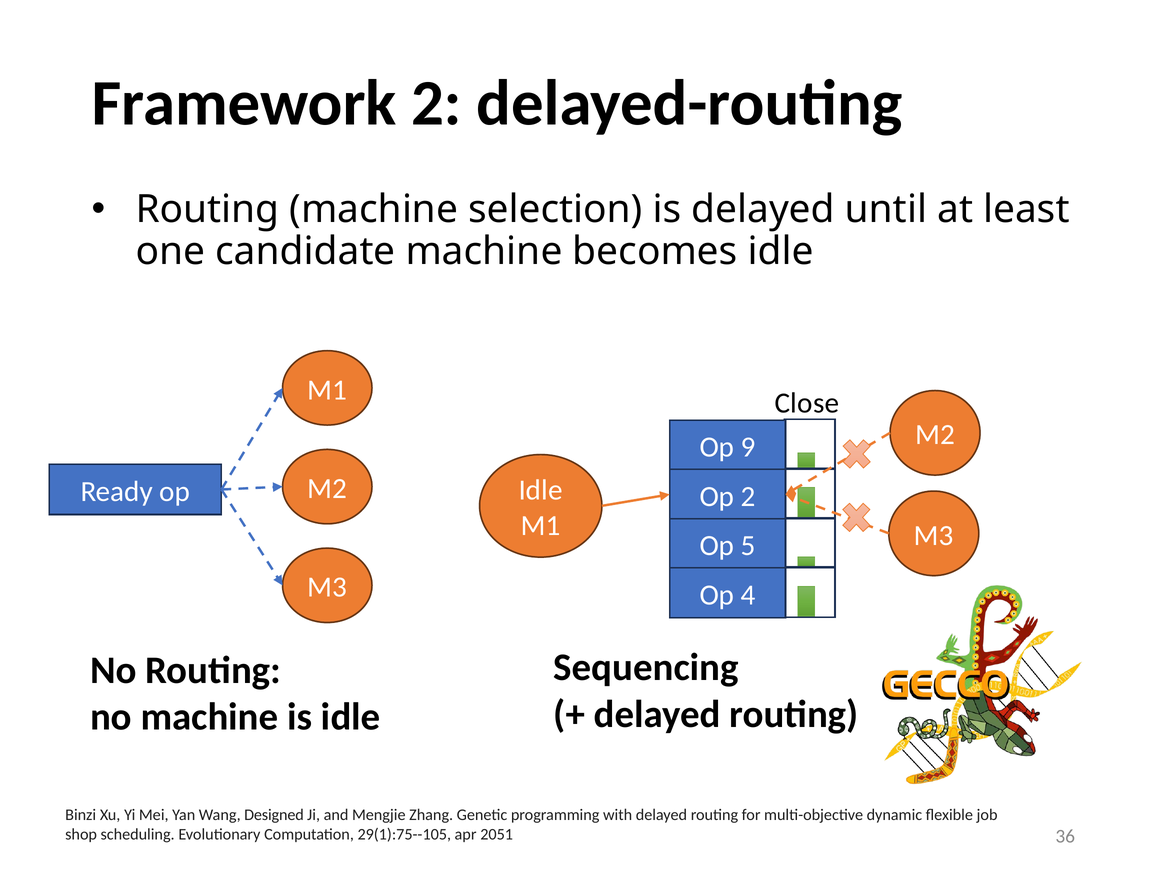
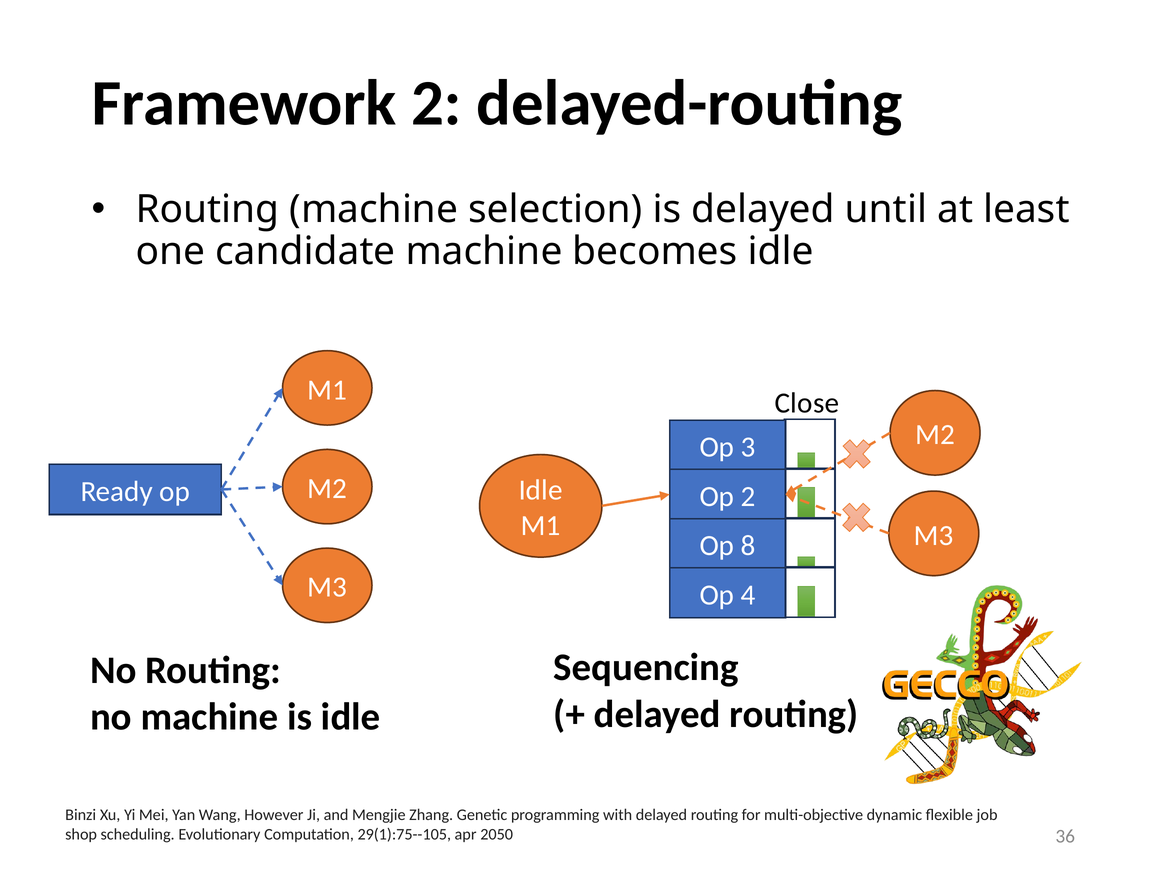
9: 9 -> 3 (748, 447)
5: 5 -> 8 (748, 545)
Designed: Designed -> However (274, 814)
2051: 2051 -> 2050 (497, 834)
